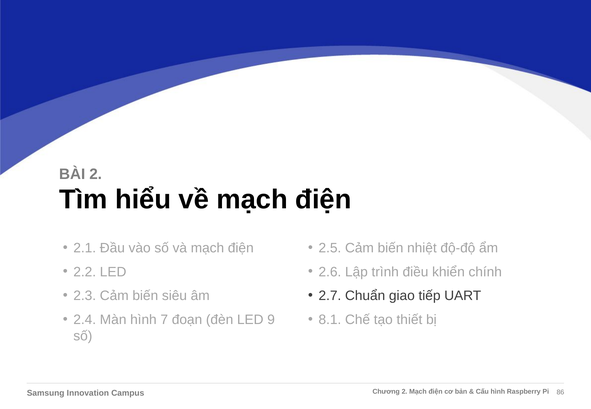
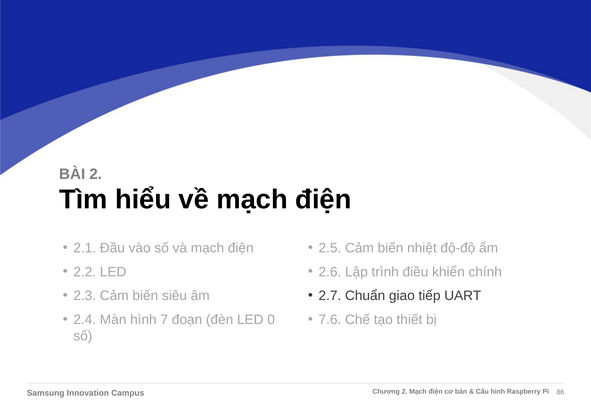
9: 9 -> 0 (271, 320)
8.1: 8.1 -> 7.6 (330, 320)
